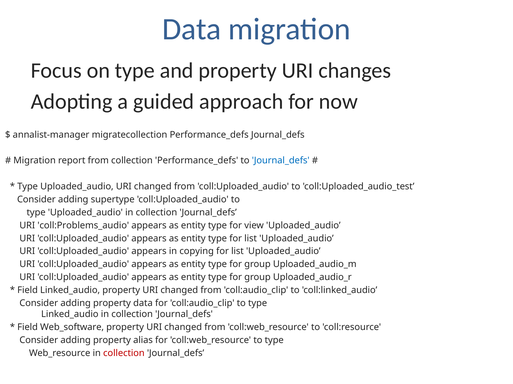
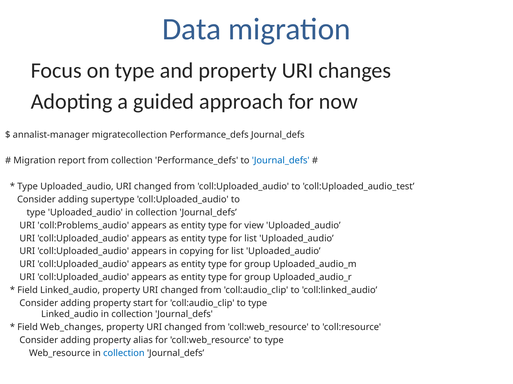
property data: data -> start (143, 304)
Web_software: Web_software -> Web_changes (72, 328)
collection colour: red -> blue (124, 354)
